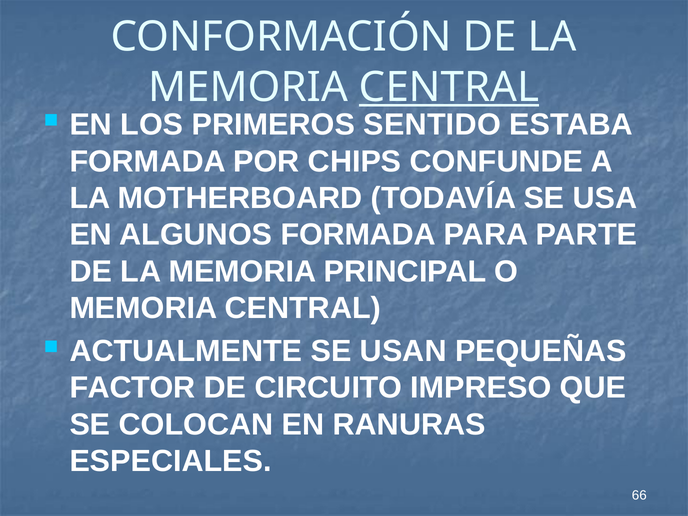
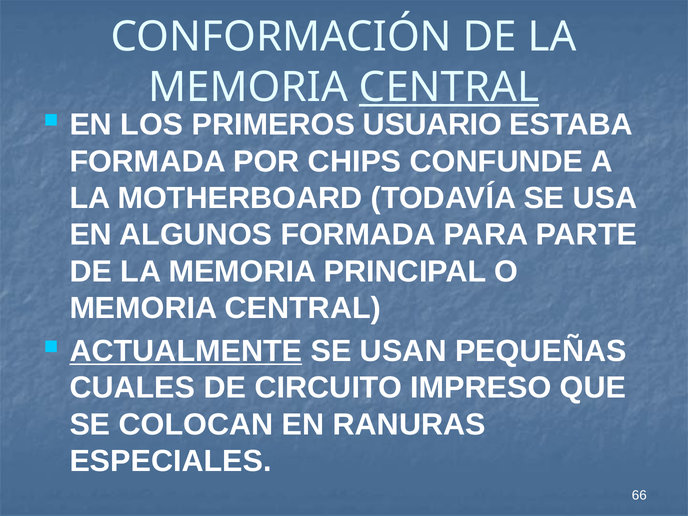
SENTIDO: SENTIDO -> USUARIO (432, 125)
ACTUALMENTE underline: none -> present (186, 351)
FACTOR: FACTOR -> CUALES (132, 388)
